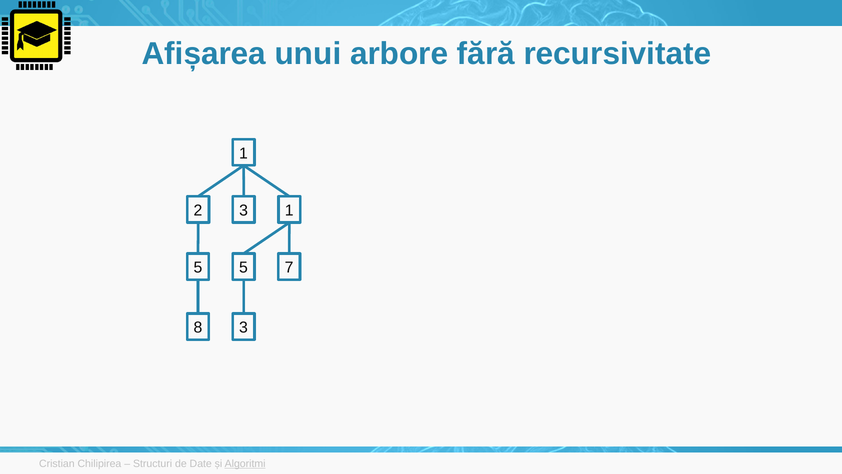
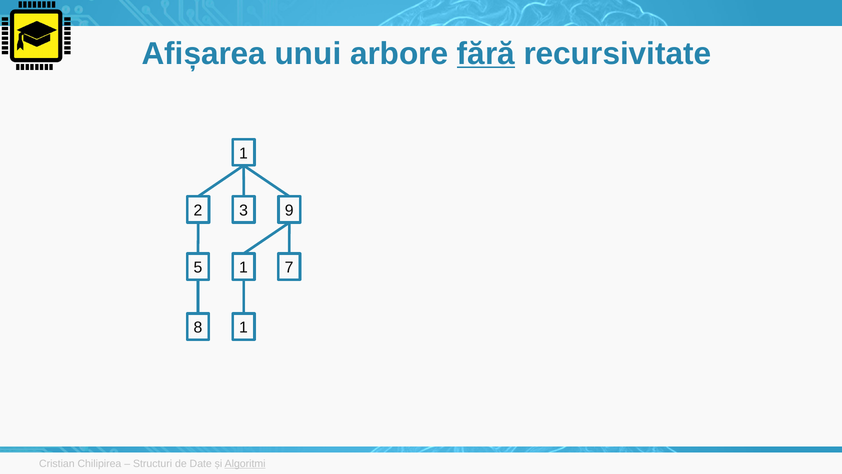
fără underline: none -> present (486, 54)
3 1: 1 -> 9 (289, 210)
5 5: 5 -> 1 (244, 268)
8 3: 3 -> 1 (244, 327)
